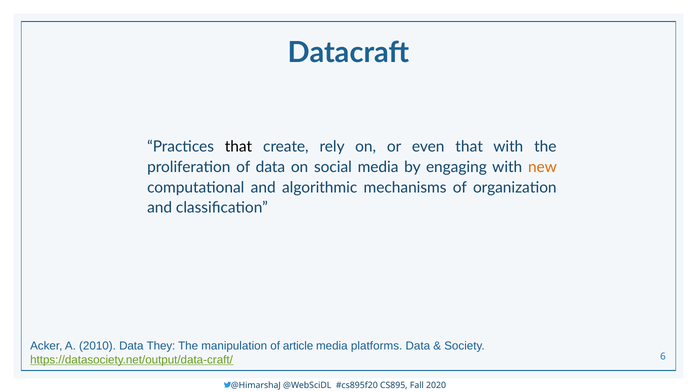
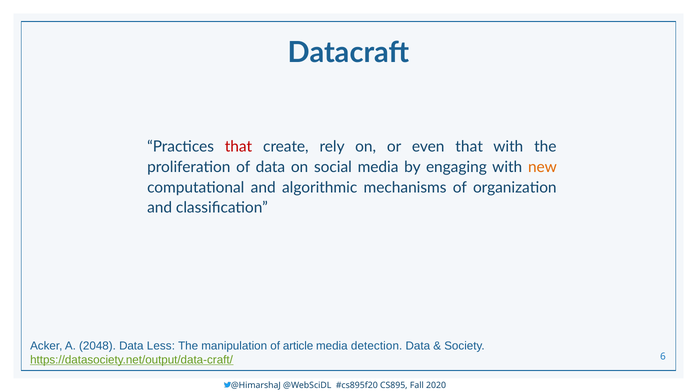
that colour: black -> red (239, 147)
2010: 2010 -> 2048 (97, 346)
They: They -> Less (161, 346)
platforms: platforms -> detection (377, 346)
